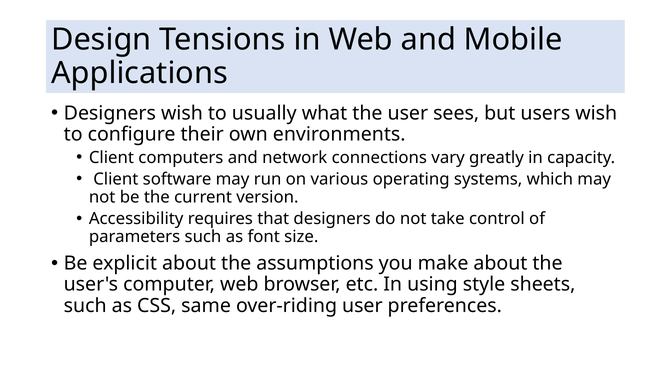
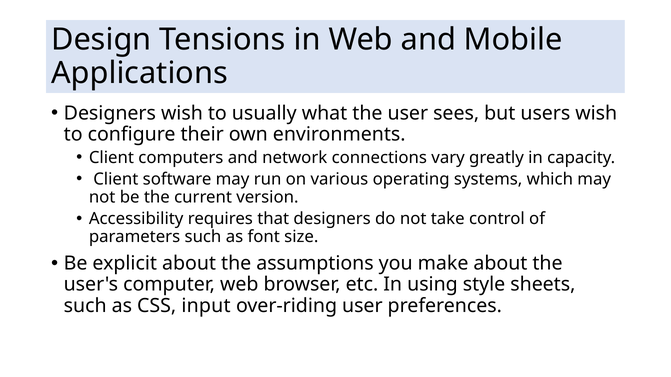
same: same -> input (206, 306)
